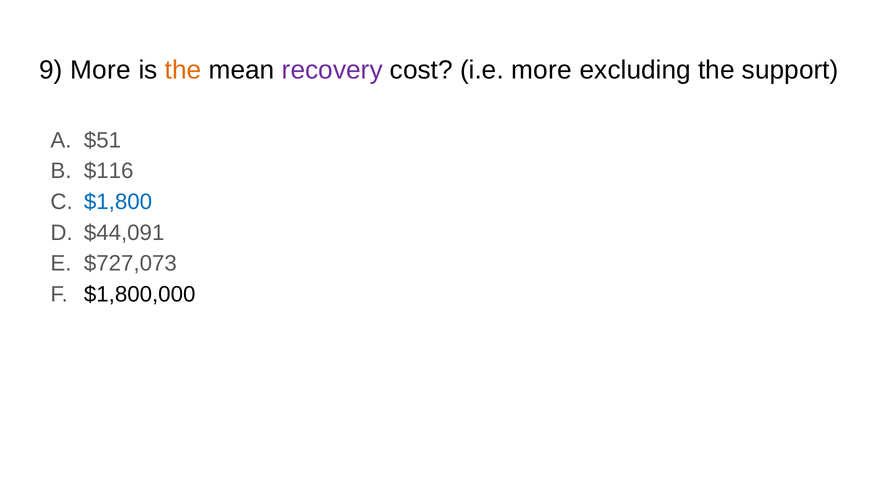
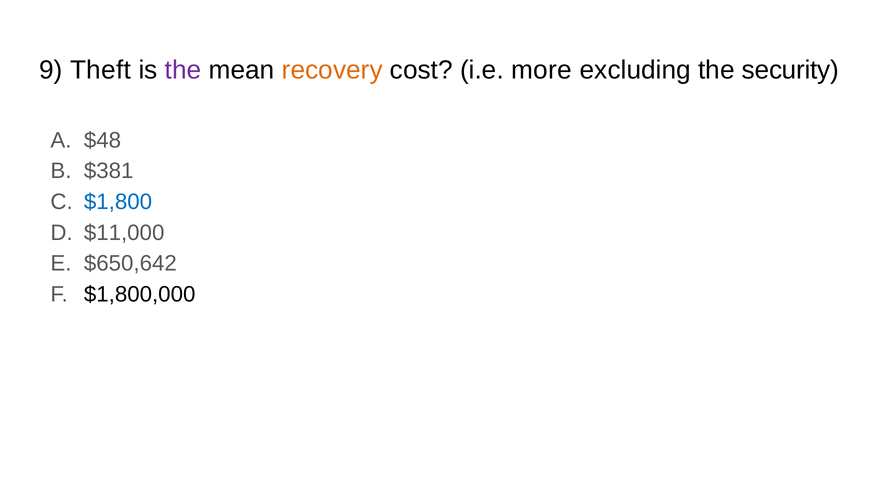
9 More: More -> Theft (100, 70)
the colour: orange -> purple (183, 70)
recovery colour: purple -> orange (332, 70)
support: support -> security (790, 70)
$51: $51 -> $48 (102, 140)
$116: $116 -> $381 (109, 171)
$44,091: $44,091 -> $11,000 (124, 233)
$727,073: $727,073 -> $650,642 (130, 263)
